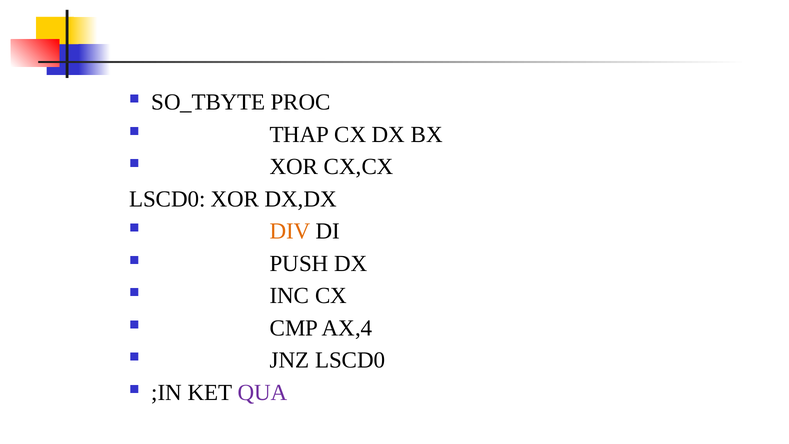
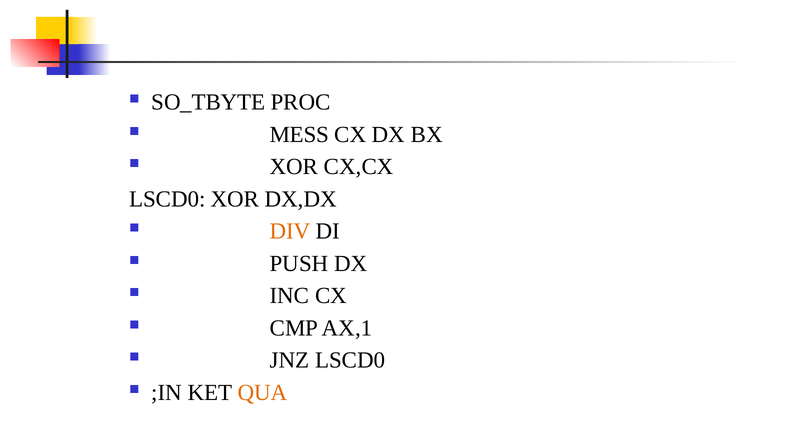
THAP: THAP -> MESS (299, 134)
AX,4: AX,4 -> AX,1 (347, 328)
QUA colour: purple -> orange (263, 392)
